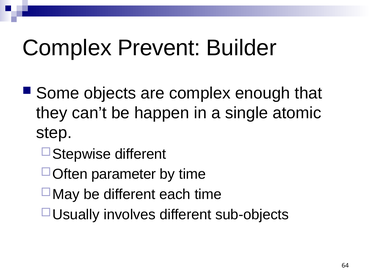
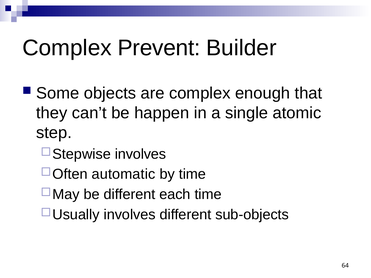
different: different -> involves (140, 154)
parameter: parameter -> automatic (124, 174)
